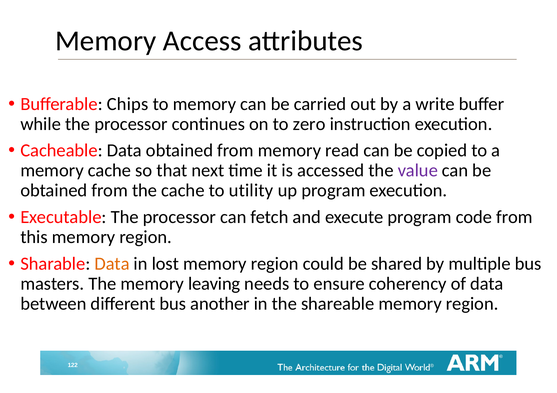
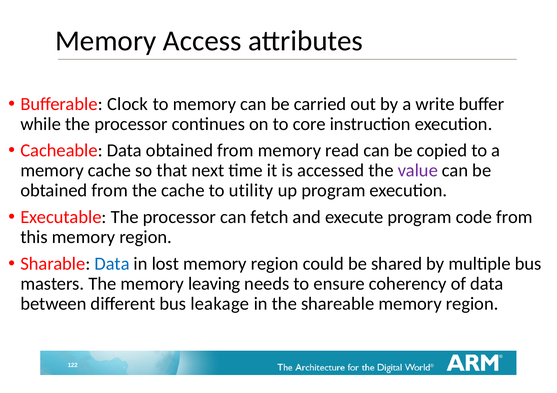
Chips: Chips -> Clock (128, 104)
zero: zero -> core (309, 124)
Data colour: orange -> blue (112, 264)
another: another -> leakage (220, 304)
